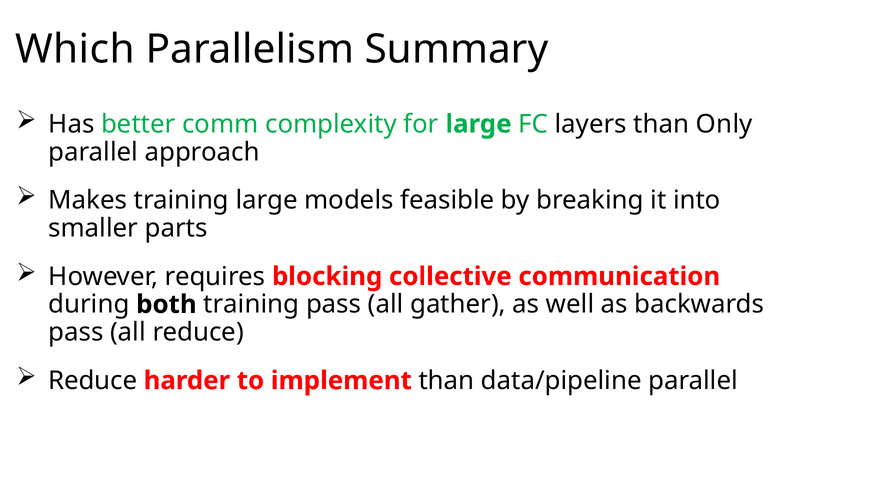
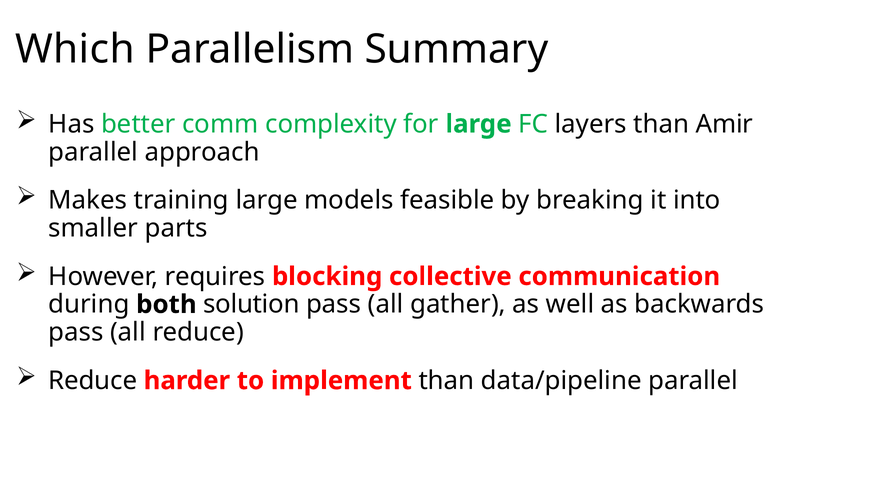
Only: Only -> Amir (724, 124)
both training: training -> solution (251, 304)
